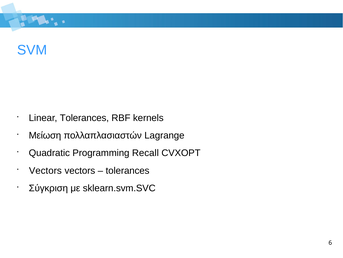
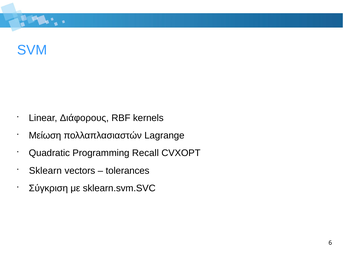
Linear Tolerances: Tolerances -> Διάφορους (84, 118)
Vectors: Vectors -> Sklearn (45, 170)
